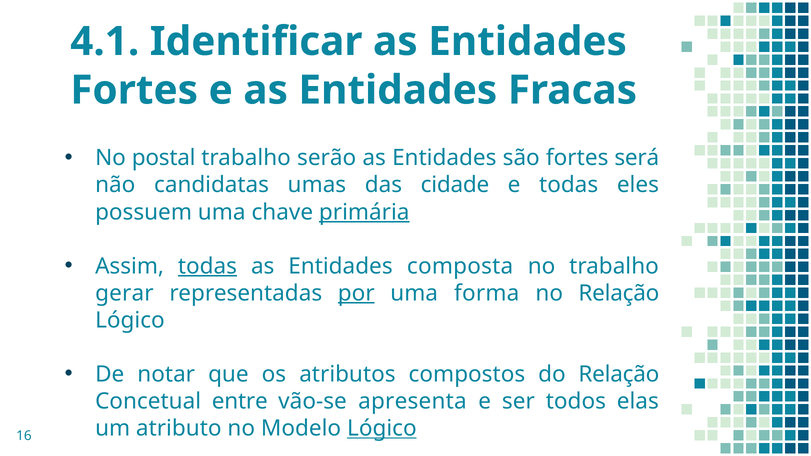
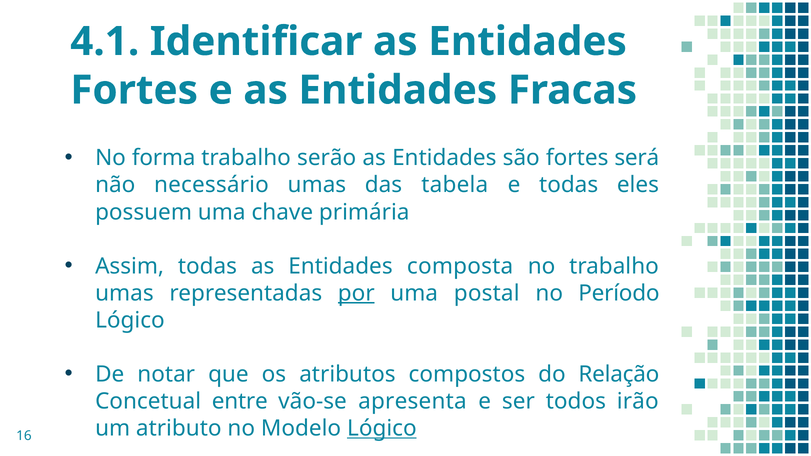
postal: postal -> forma (164, 158)
candidatas: candidatas -> necessário (211, 185)
cidade: cidade -> tabela (455, 185)
primária underline: present -> none (364, 212)
todas underline: present -> none (208, 266)
gerar: gerar -> umas (124, 293)
forma: forma -> postal (487, 293)
no Relação: Relação -> Período (619, 293)
elas: elas -> irão (638, 401)
